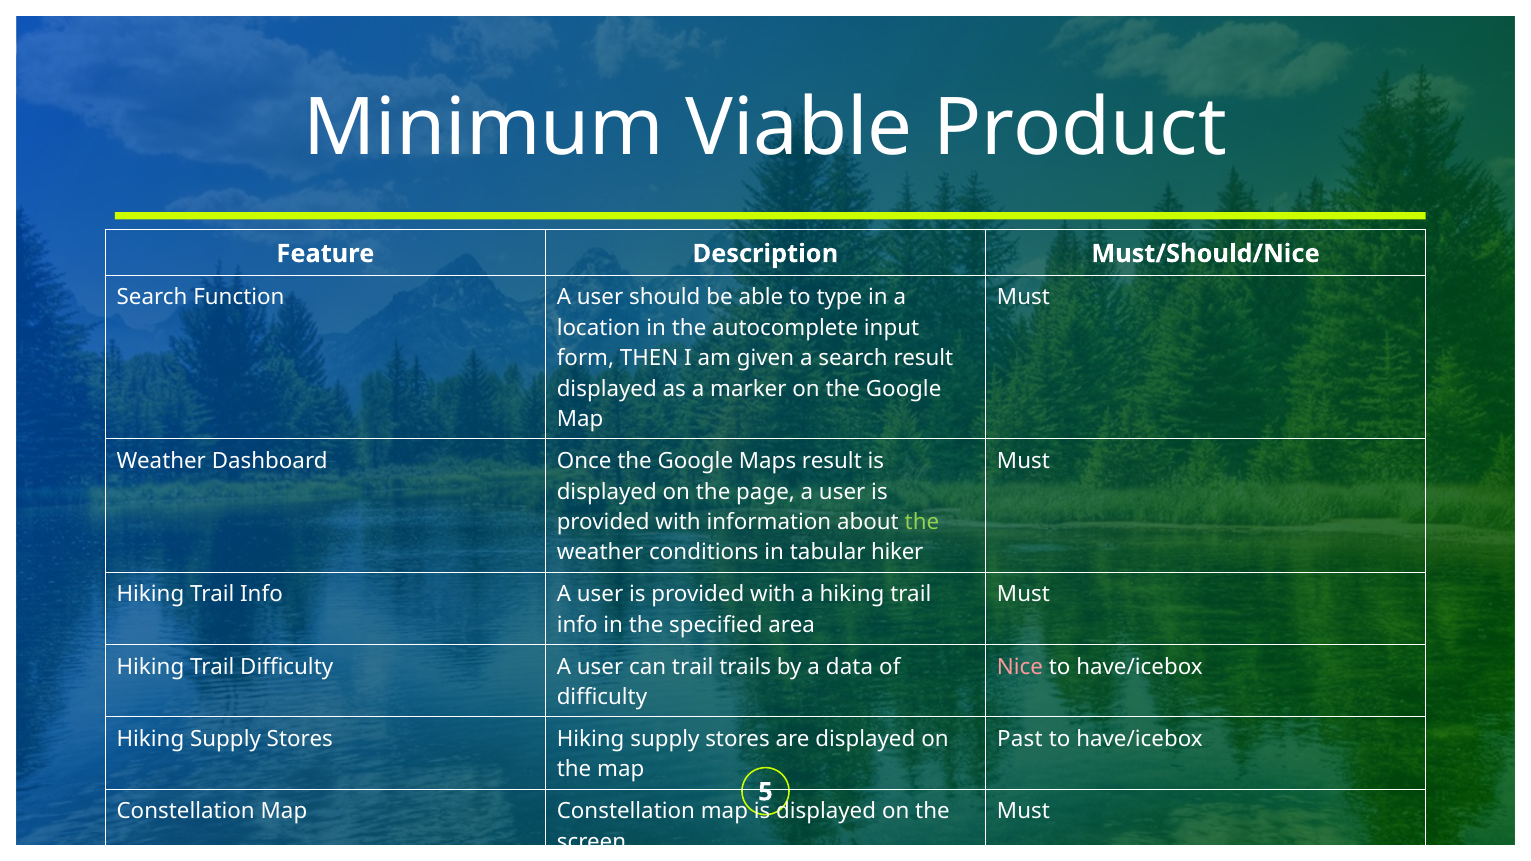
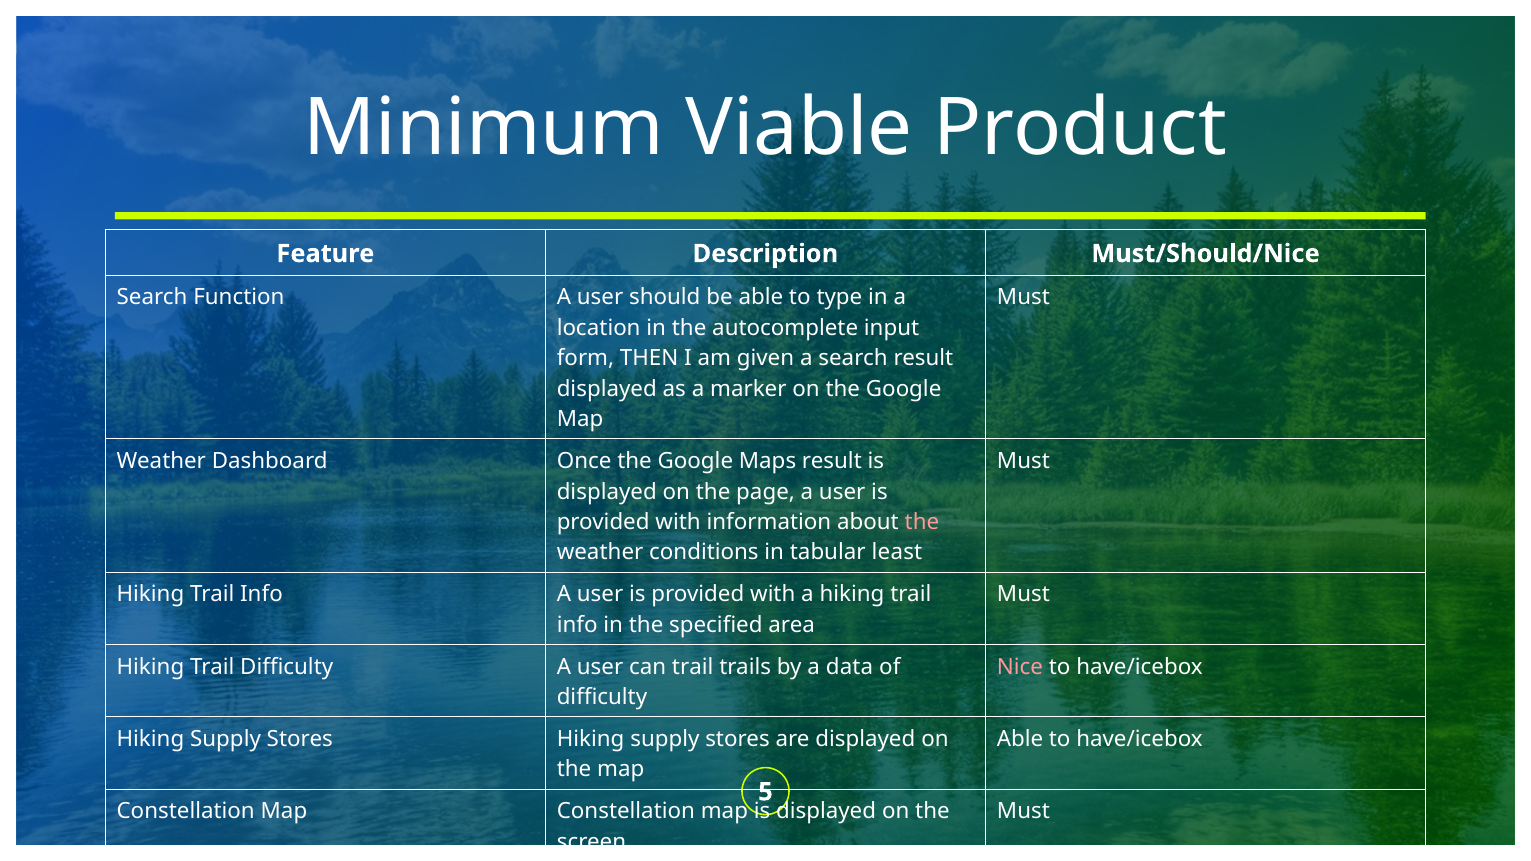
the colour: light green -> pink (922, 522)
hiker: hiker -> least (897, 553)
Past: Past -> Able (1020, 739)
